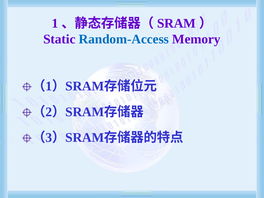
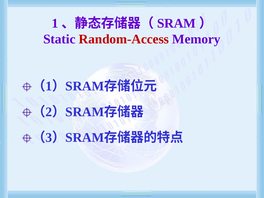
Random-Access colour: blue -> red (124, 39)
